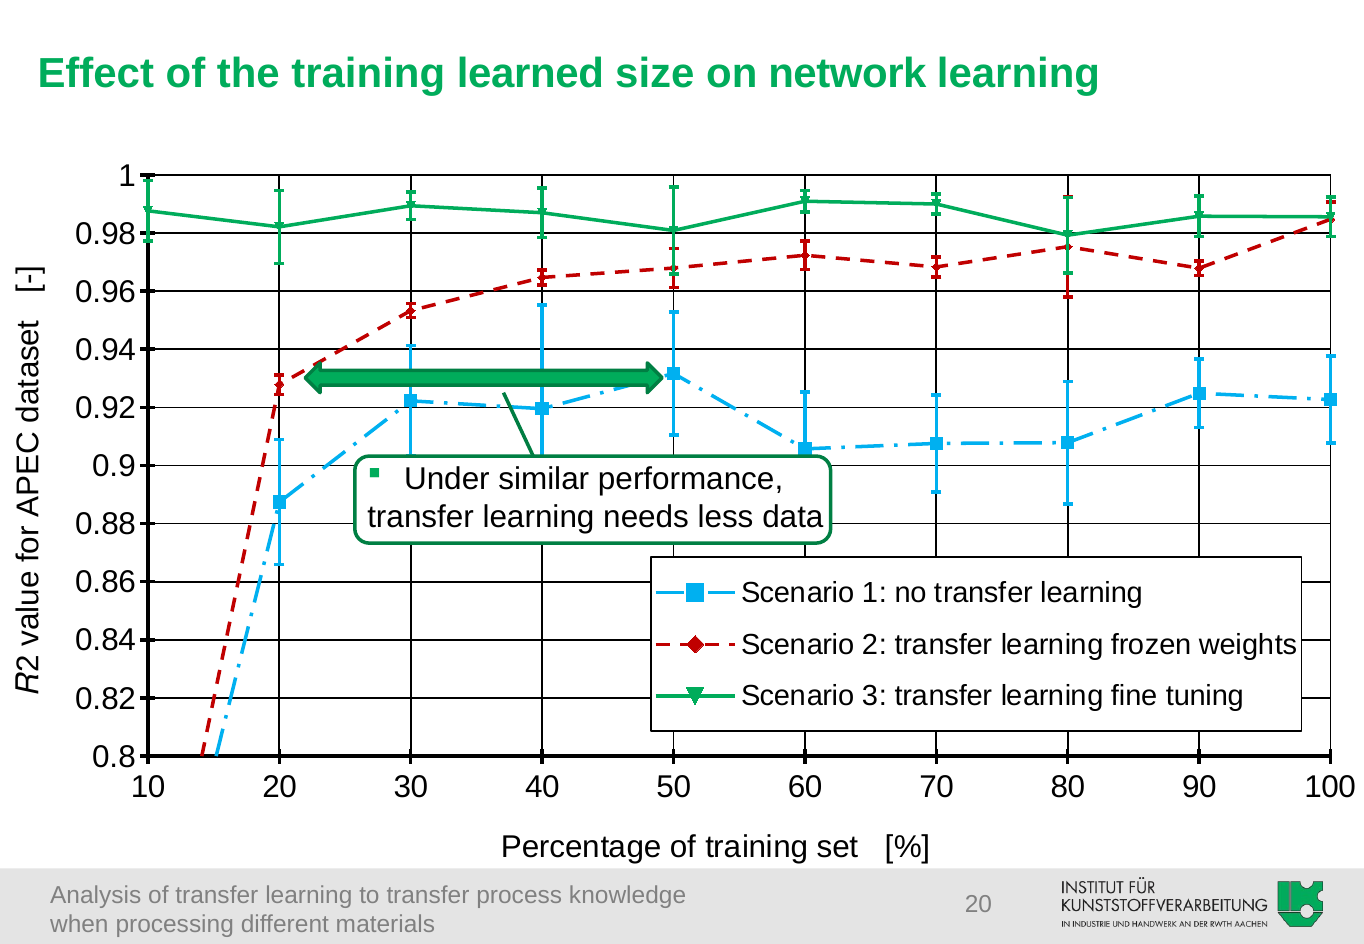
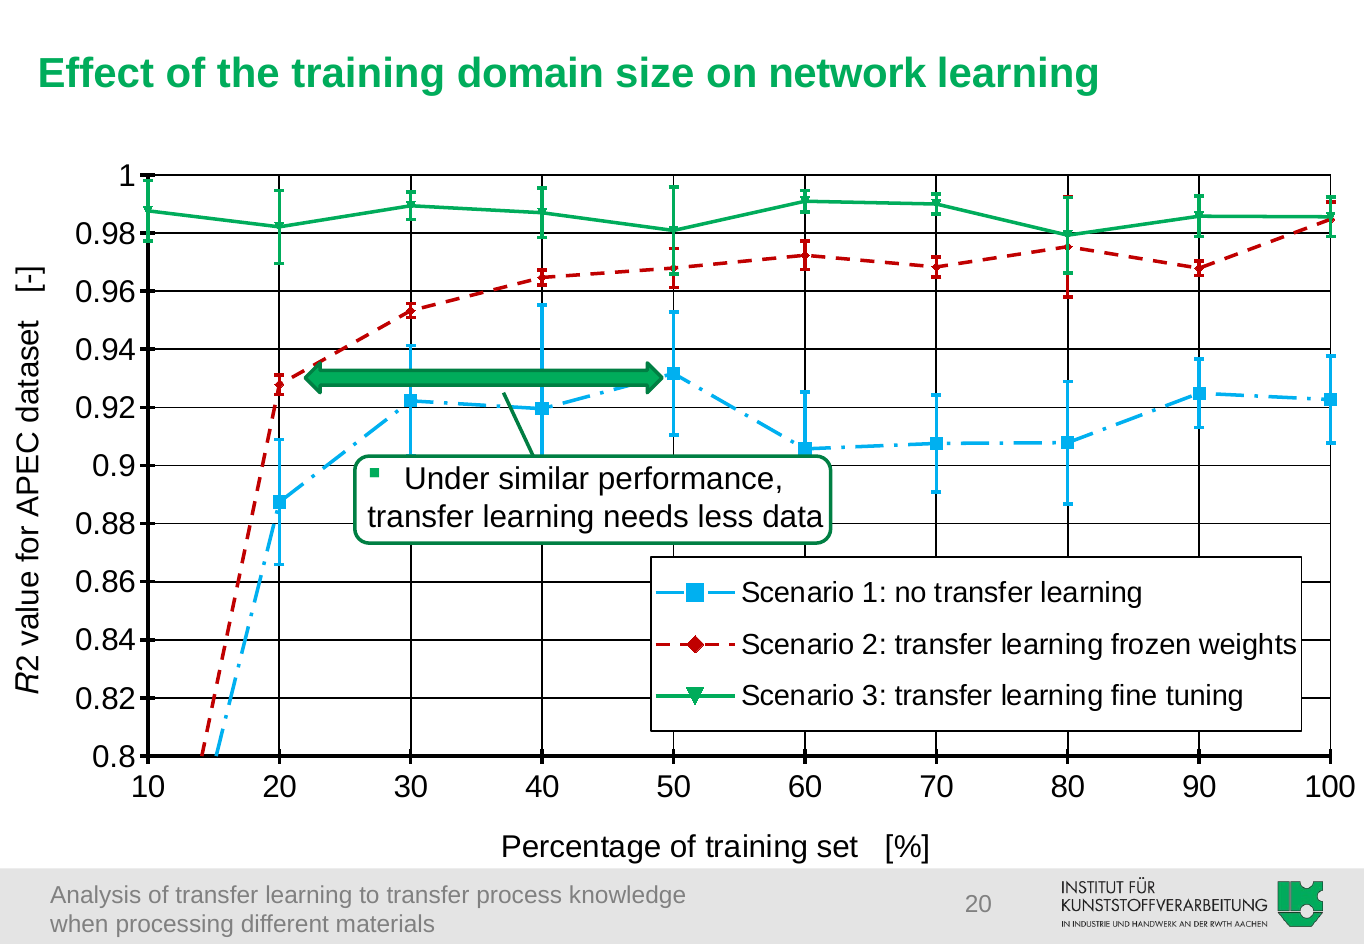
learned: learned -> domain (530, 74)
